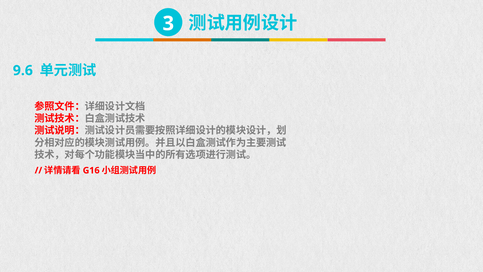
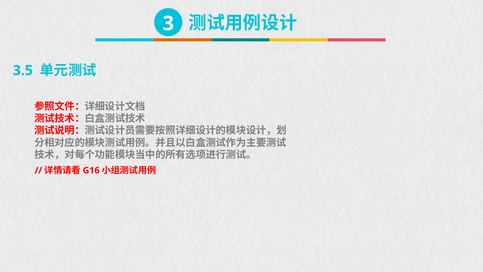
9.6: 9.6 -> 3.5 (23, 70)
